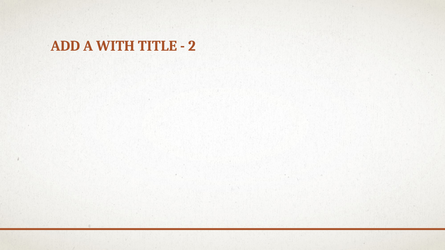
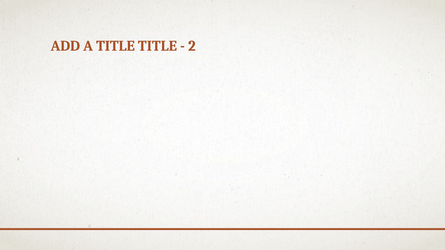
A WITH: WITH -> TITLE (115, 46)
